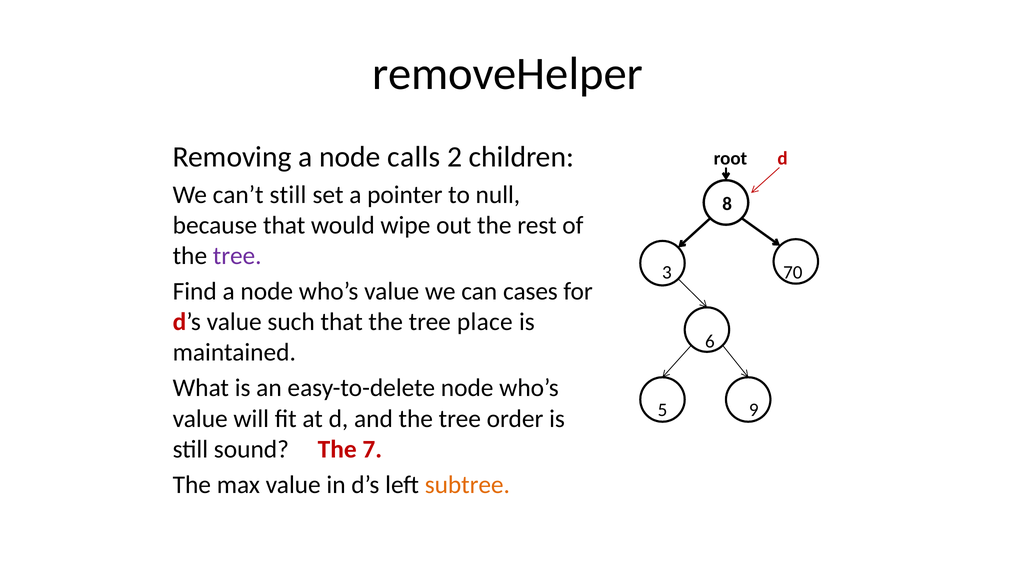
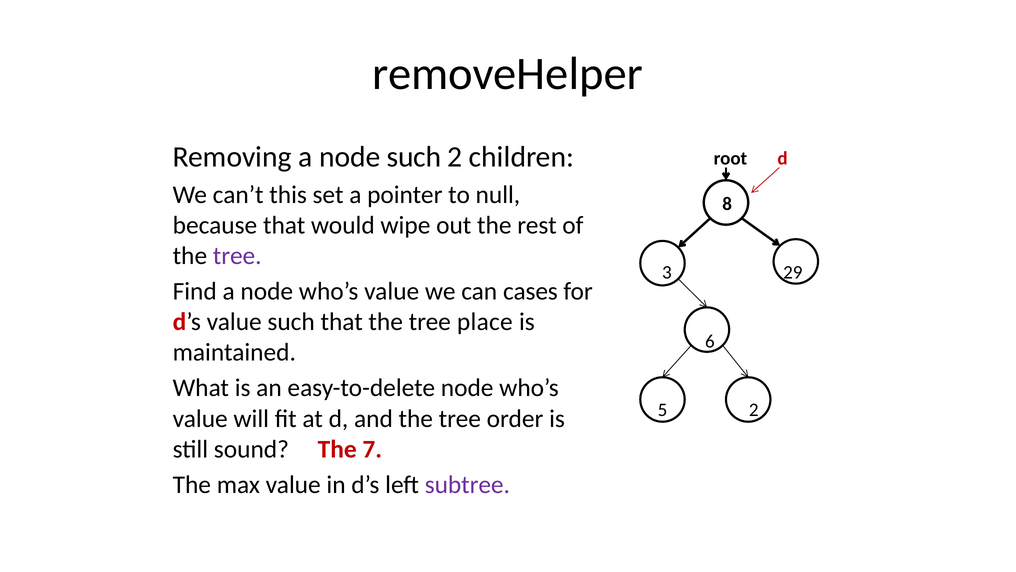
node calls: calls -> such (414, 157)
can’t still: still -> this (288, 195)
70: 70 -> 29 (793, 272)
5 9: 9 -> 2 (754, 410)
subtree colour: orange -> purple (467, 484)
